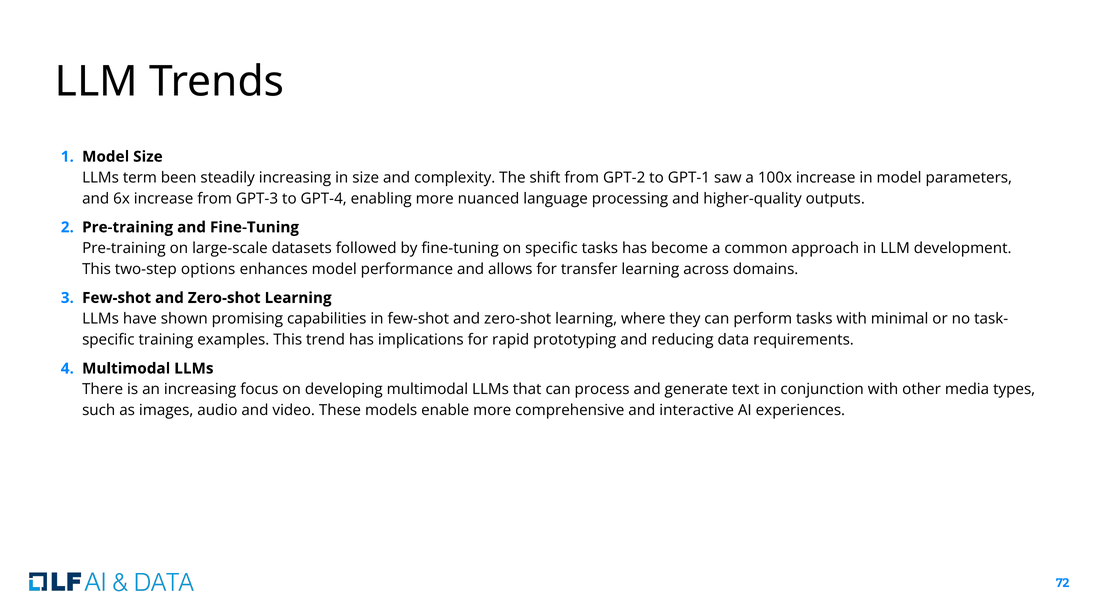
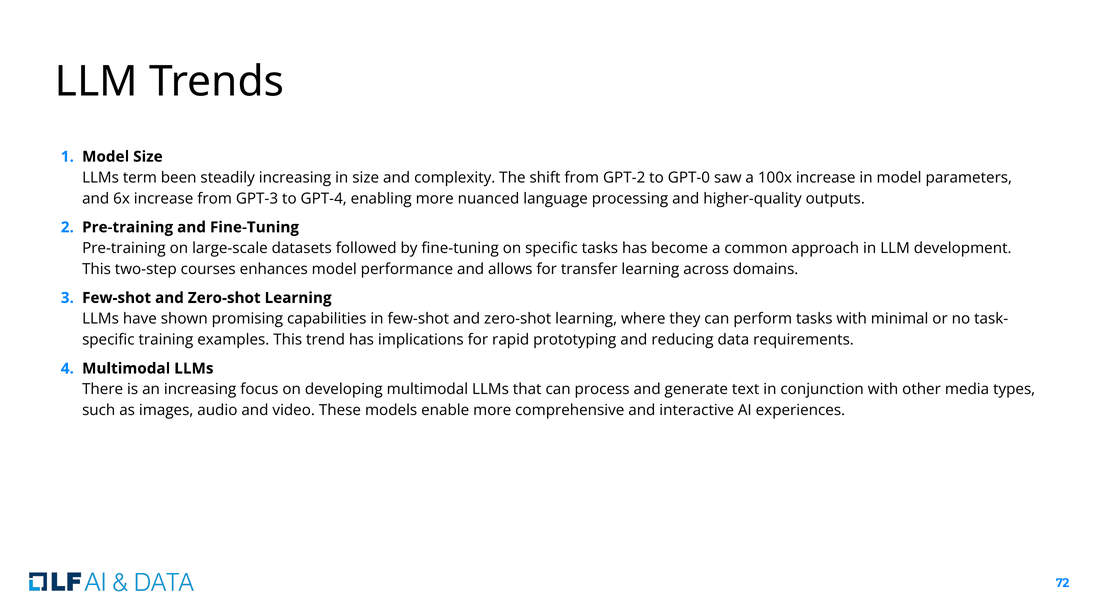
GPT-1: GPT-1 -> GPT-0 (689, 178)
options: options -> courses (208, 269)
